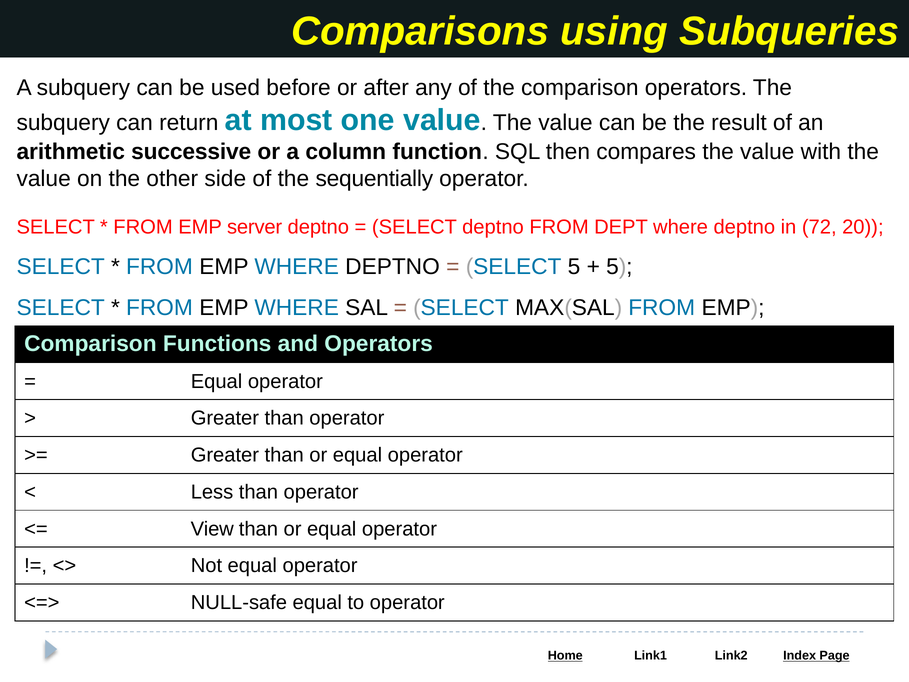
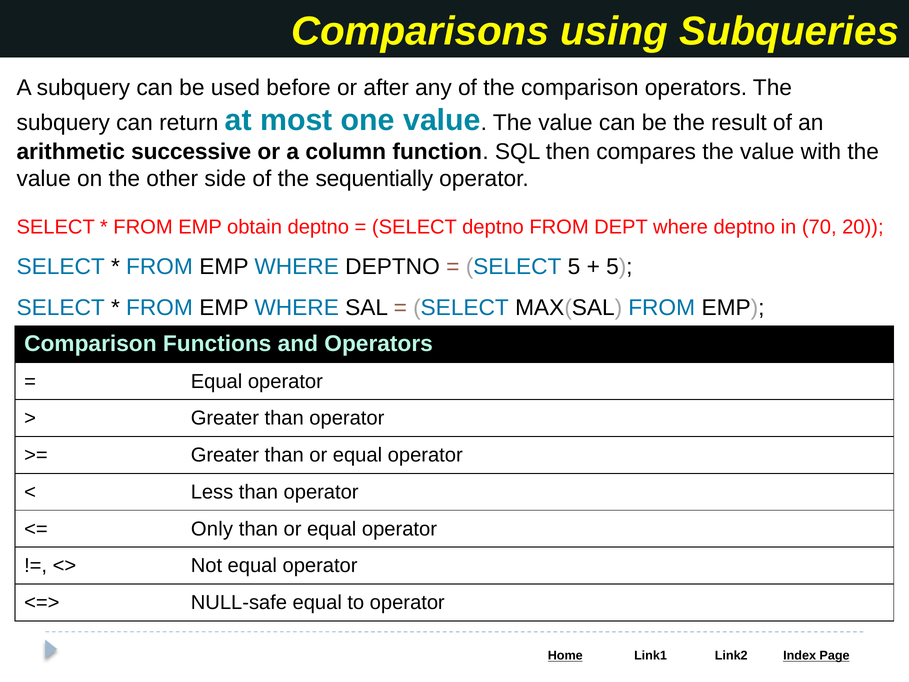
server: server -> obtain (255, 227)
72: 72 -> 70 (819, 227)
View: View -> Only (212, 529)
